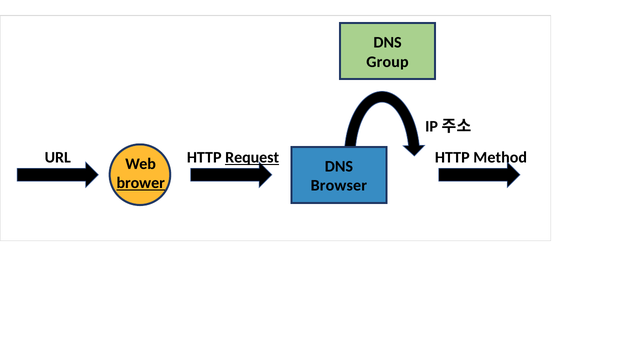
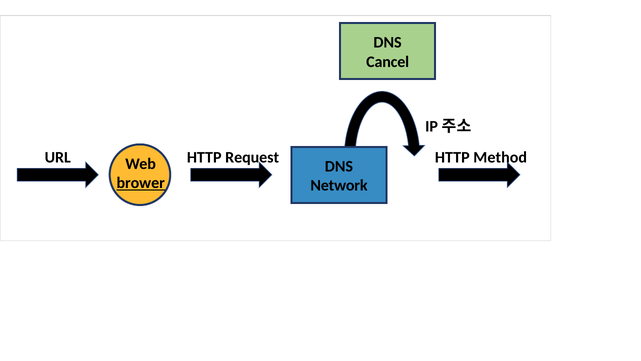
Group: Group -> Cancel (388, 62)
Request underline: present -> none (252, 157)
Browser: Browser -> Network (339, 185)
